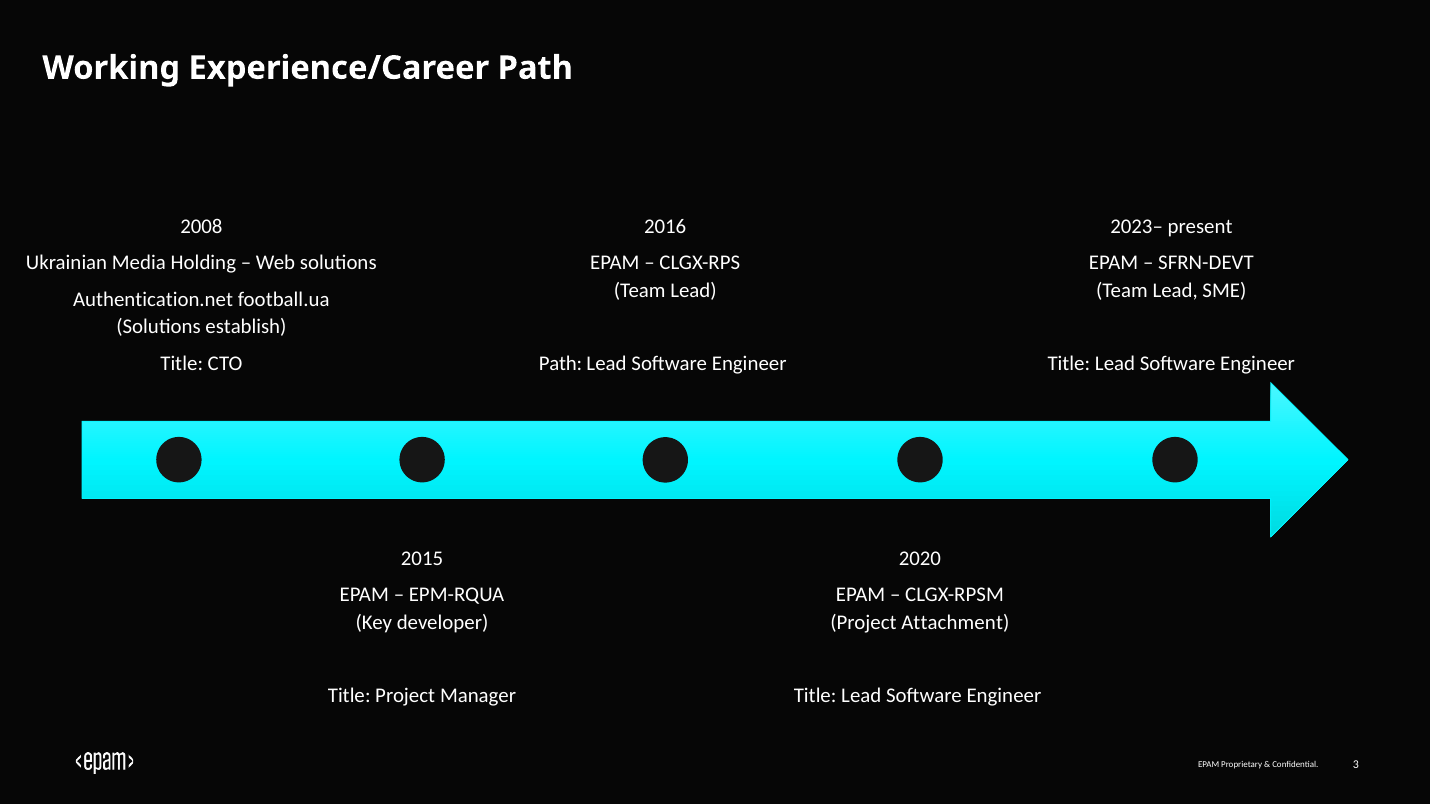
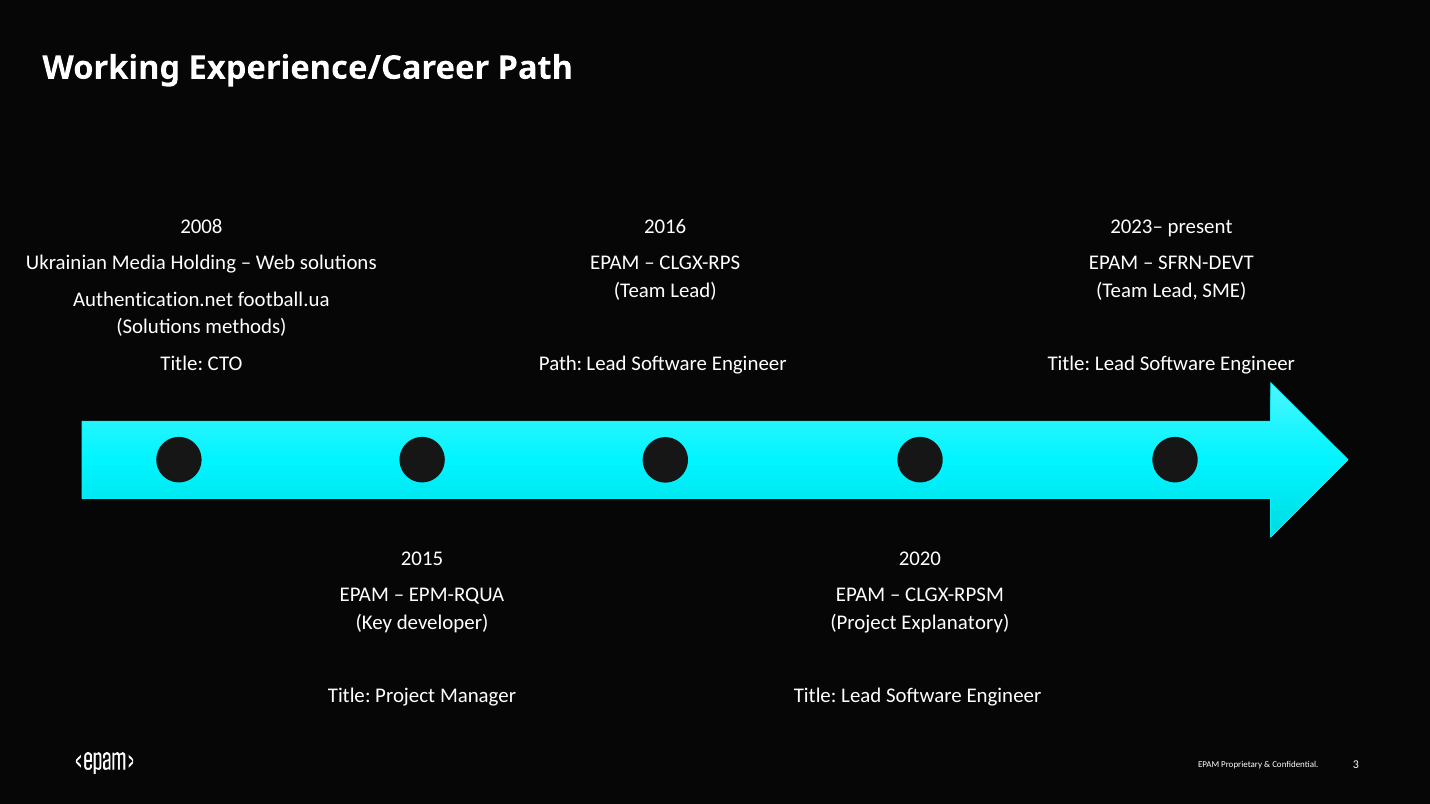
establish: establish -> methods (246, 327)
Attachment: Attachment -> Explanatory (955, 623)
